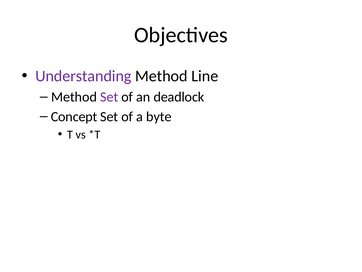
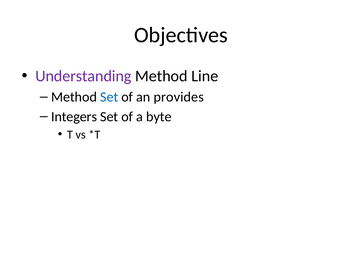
Set colour: purple -> blue (109, 97)
deadlock: deadlock -> provides (179, 97)
Concept: Concept -> Integers (74, 116)
